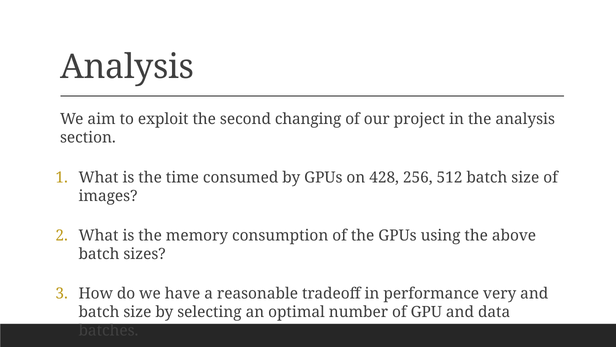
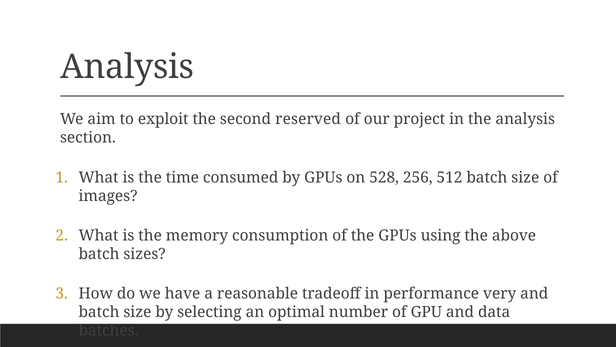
changing: changing -> reserved (308, 119)
428: 428 -> 528 (384, 177)
